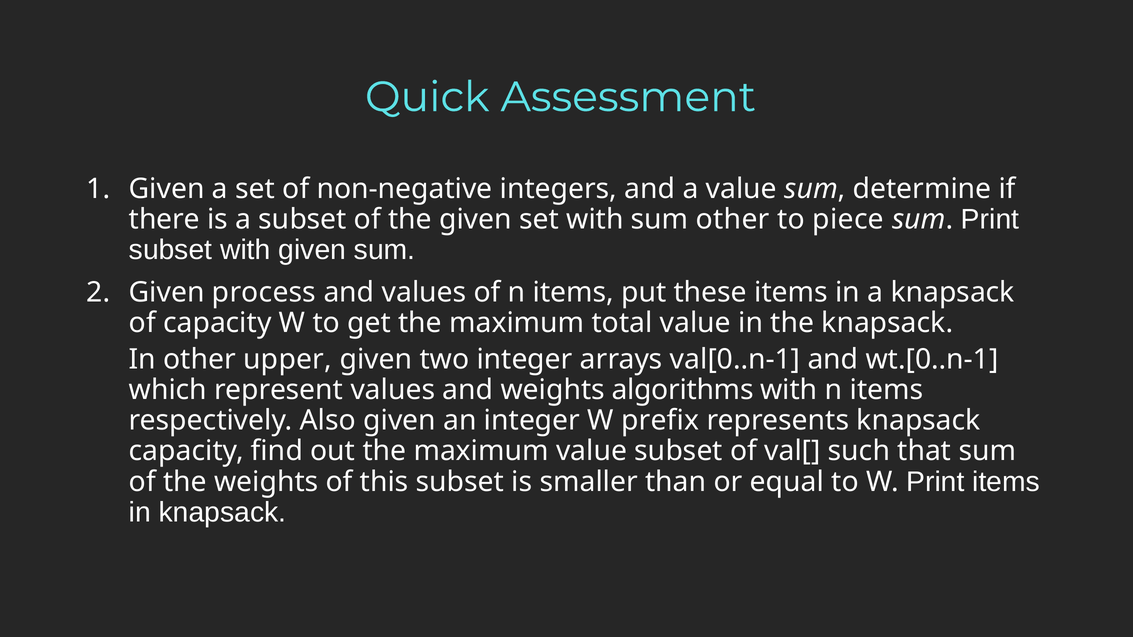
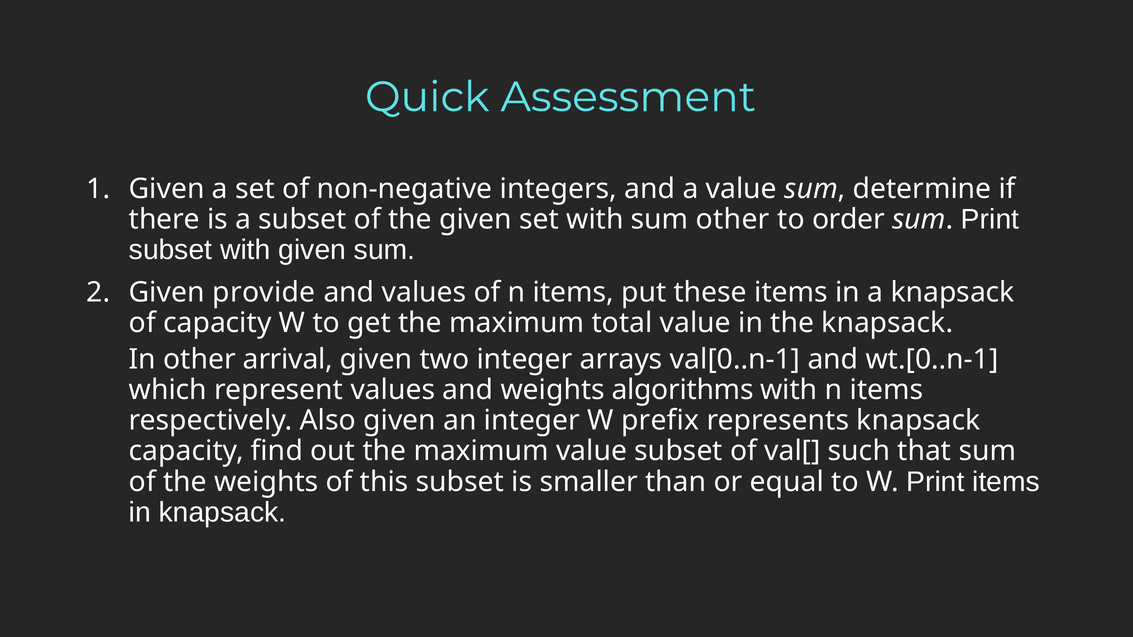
piece: piece -> order (848, 220)
process: process -> provide (264, 293)
upper: upper -> arrival (288, 360)
